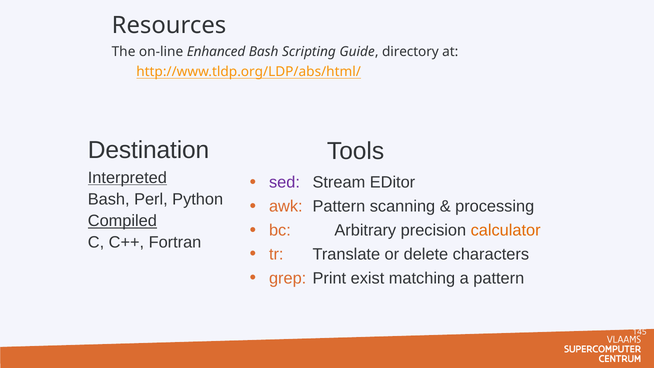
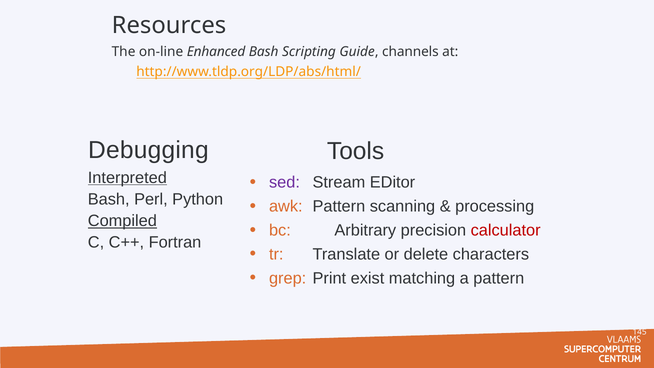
directory: directory -> channels (410, 52)
Destination: Destination -> Debugging (148, 150)
calculator colour: orange -> red (506, 230)
